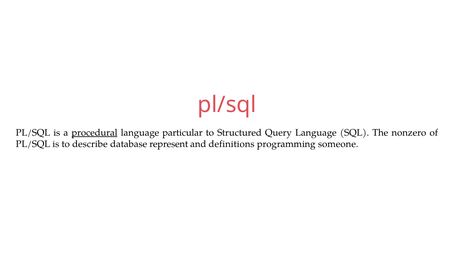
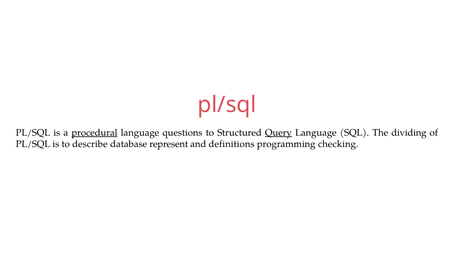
particular: particular -> questions (182, 133)
Query underline: none -> present (278, 133)
nonzero: nonzero -> dividing (409, 133)
someone: someone -> checking (338, 144)
